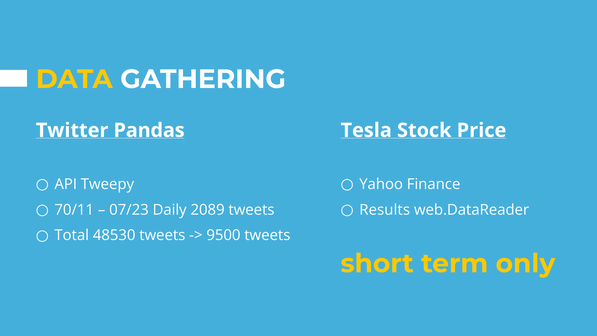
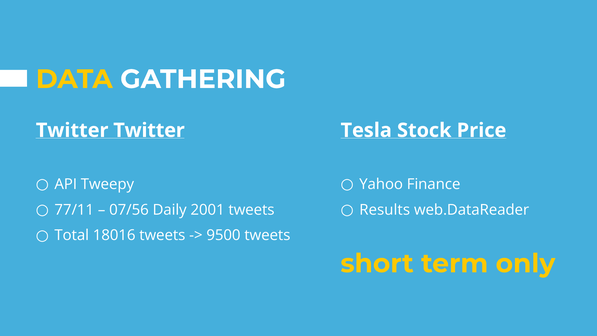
Twitter Pandas: Pandas -> Twitter (149, 130)
70/11: 70/11 -> 77/11 (74, 210)
07/23: 07/23 -> 07/56 (129, 210)
2089: 2089 -> 2001 (208, 210)
48530: 48530 -> 18016 (114, 235)
